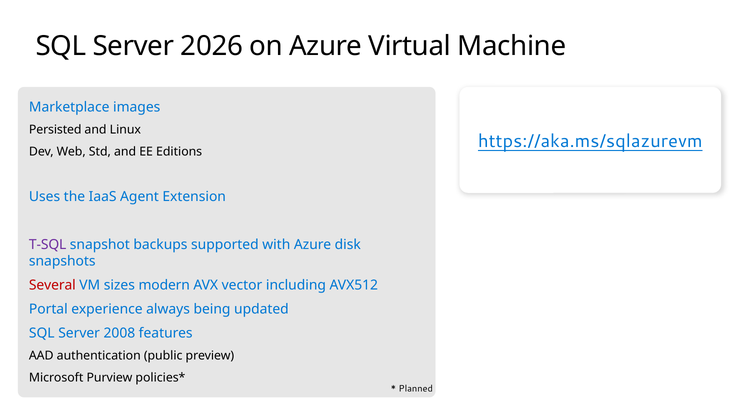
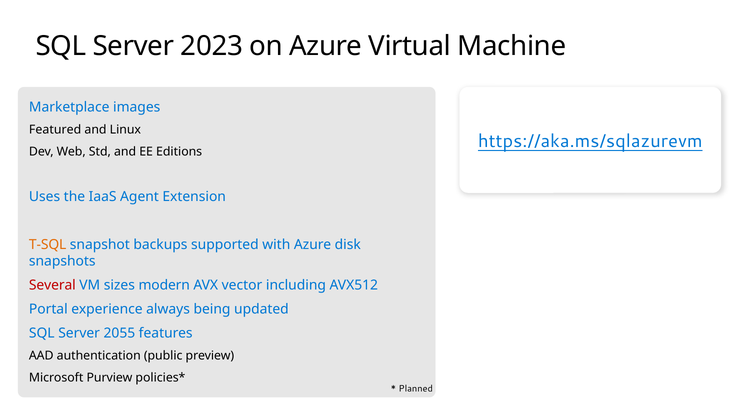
2026: 2026 -> 2023 (212, 46)
Persisted: Persisted -> Featured (55, 130)
T-SQL colour: purple -> orange (48, 245)
2008: 2008 -> 2055 (119, 334)
